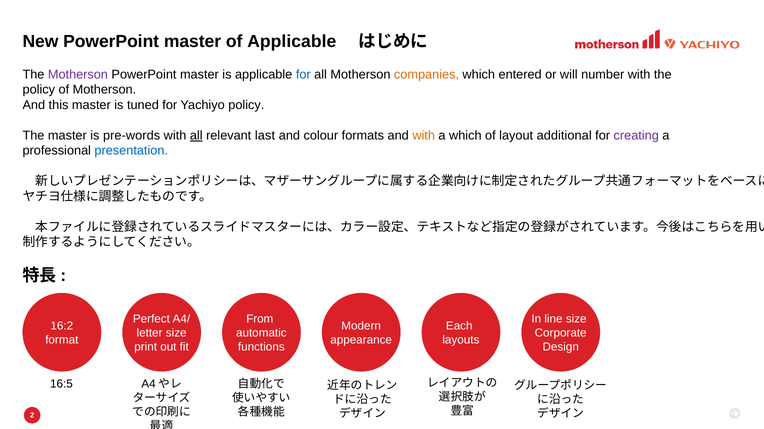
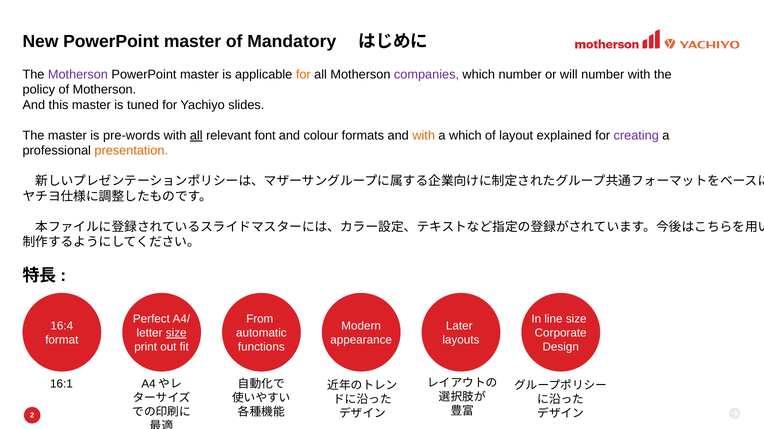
of Applicable: Applicable -> Mandatory (292, 42)
for colour: blue -> orange (303, 75)
companies colour: orange -> purple (427, 75)
which entered: entered -> number (520, 75)
Yachiyo policy: policy -> slides (246, 105)
last: last -> font (265, 136)
additional: additional -> explained (564, 136)
presentation colour: blue -> orange (131, 151)
16:2: 16:2 -> 16:4 (62, 327)
Each: Each -> Later (459, 327)
size underline: none -> present (176, 334)
16:5: 16:5 -> 16:1 (61, 385)
